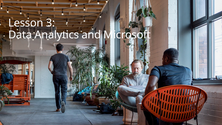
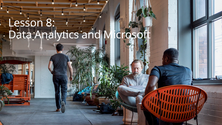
3: 3 -> 8 (50, 23)
